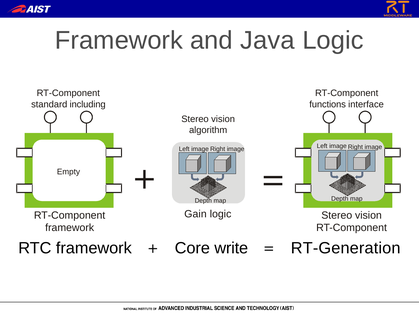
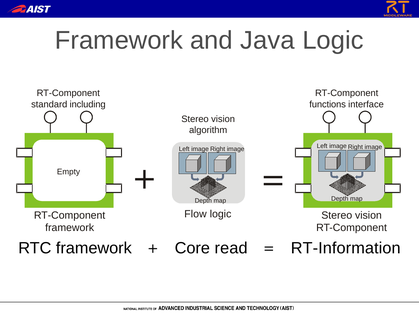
Gain: Gain -> Flow (196, 214)
write: write -> read (231, 248)
RT-Generation: RT-Generation -> RT-Information (346, 248)
